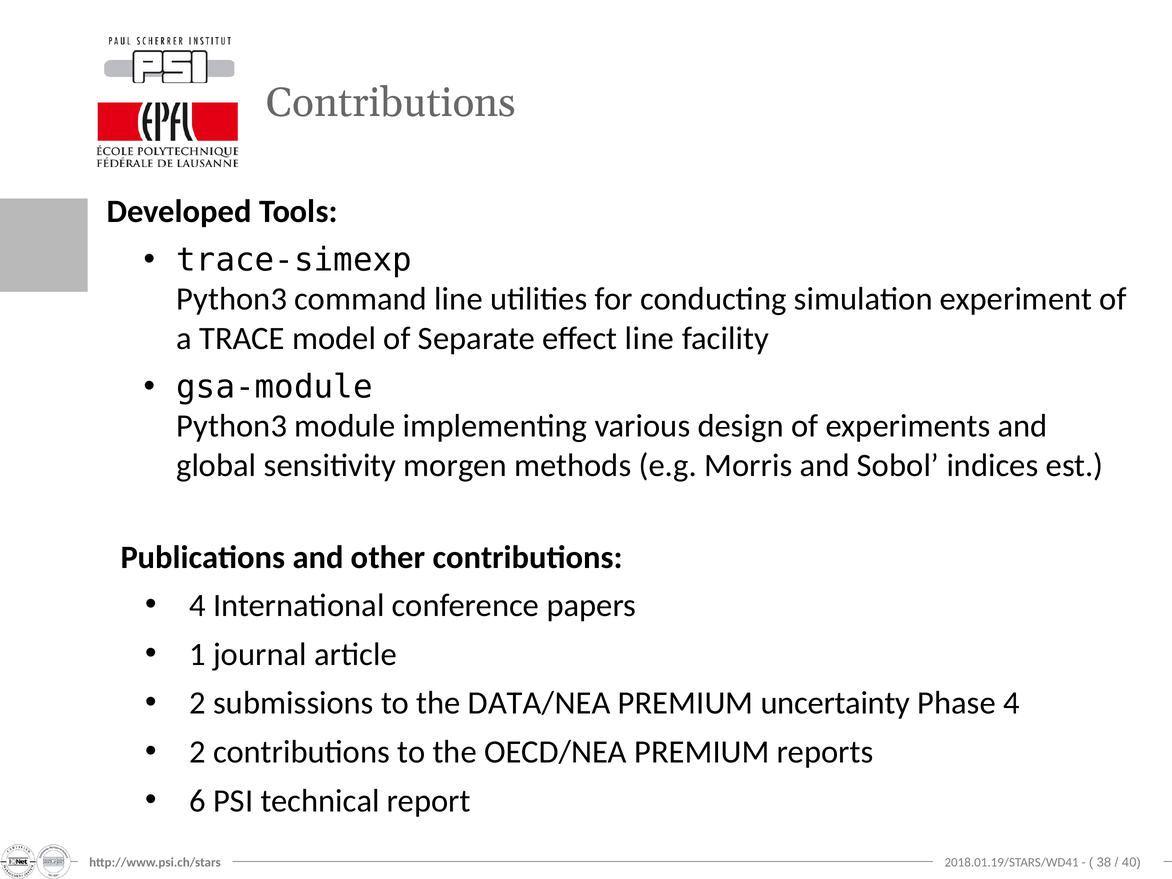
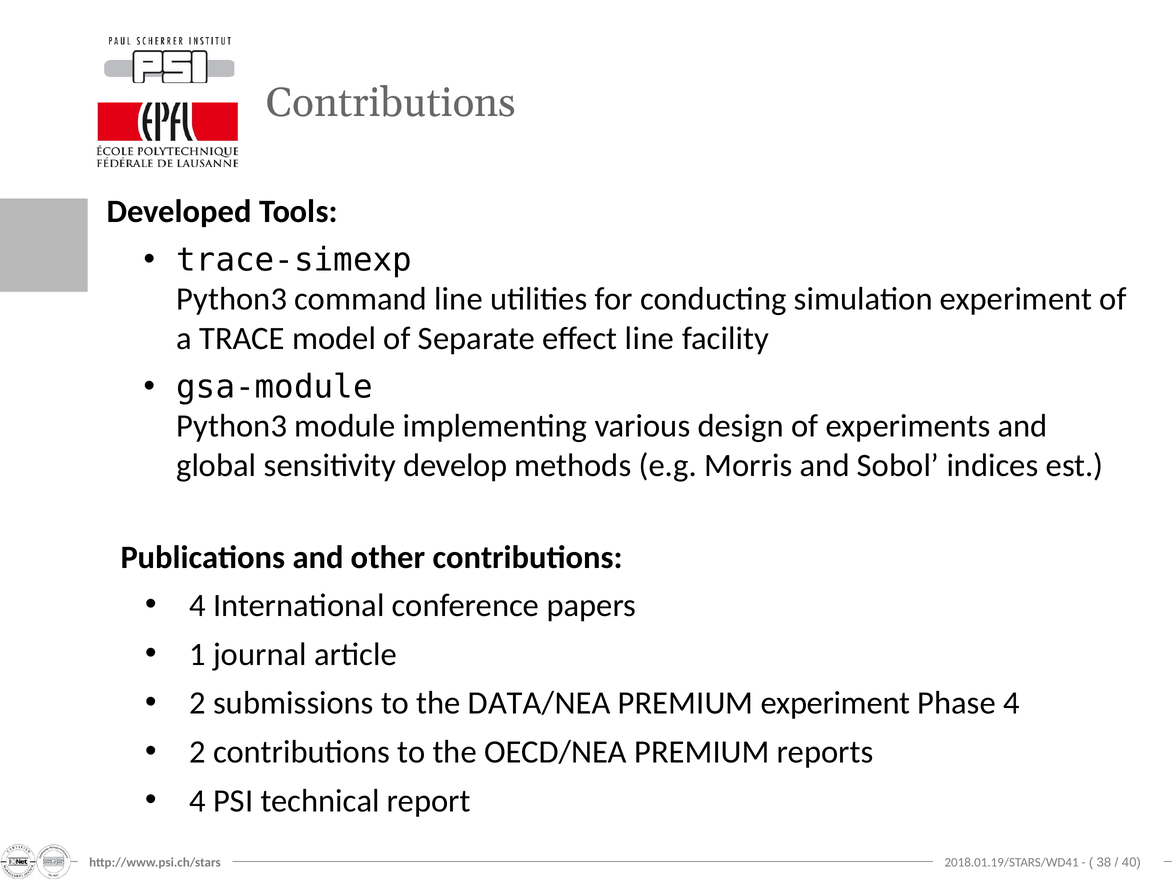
morgen: morgen -> develop (455, 465)
PREMIUM uncertainty: uncertainty -> experiment (835, 703)
6: 6 -> 4 (198, 801)
